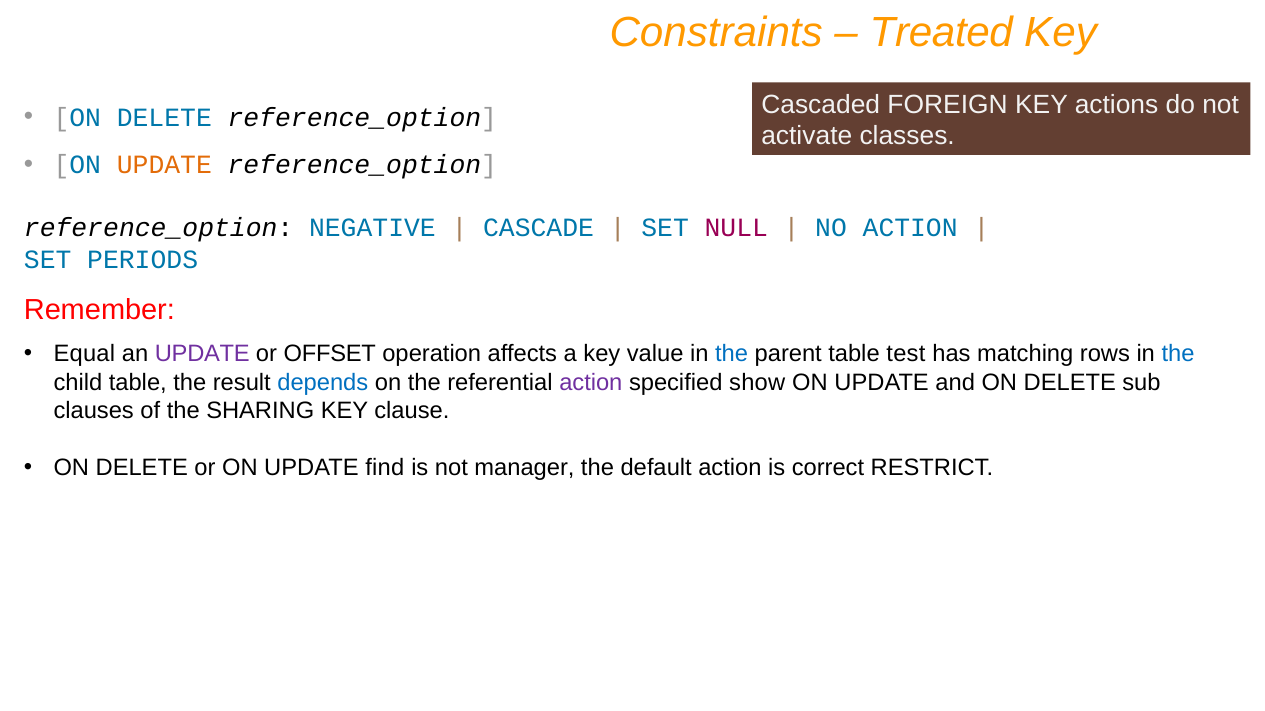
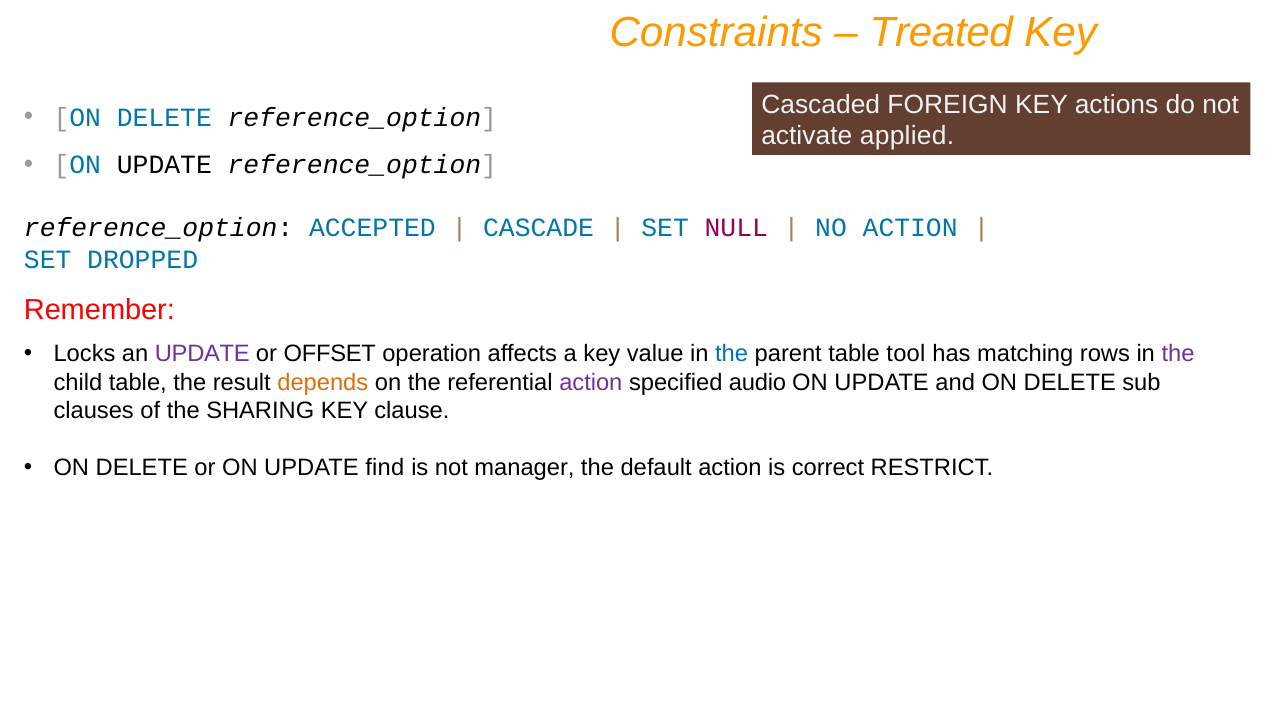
classes: classes -> applied (907, 136)
UPDATE colour: orange -> black (164, 165)
NEGATIVE: NEGATIVE -> ACCEPTED (372, 228)
PERIODS: PERIODS -> DROPPED (143, 260)
Equal: Equal -> Locks (85, 354)
test: test -> tool (906, 354)
the colour: blue -> purple (1178, 354)
depends colour: blue -> orange (323, 383)
show: show -> audio (757, 383)
